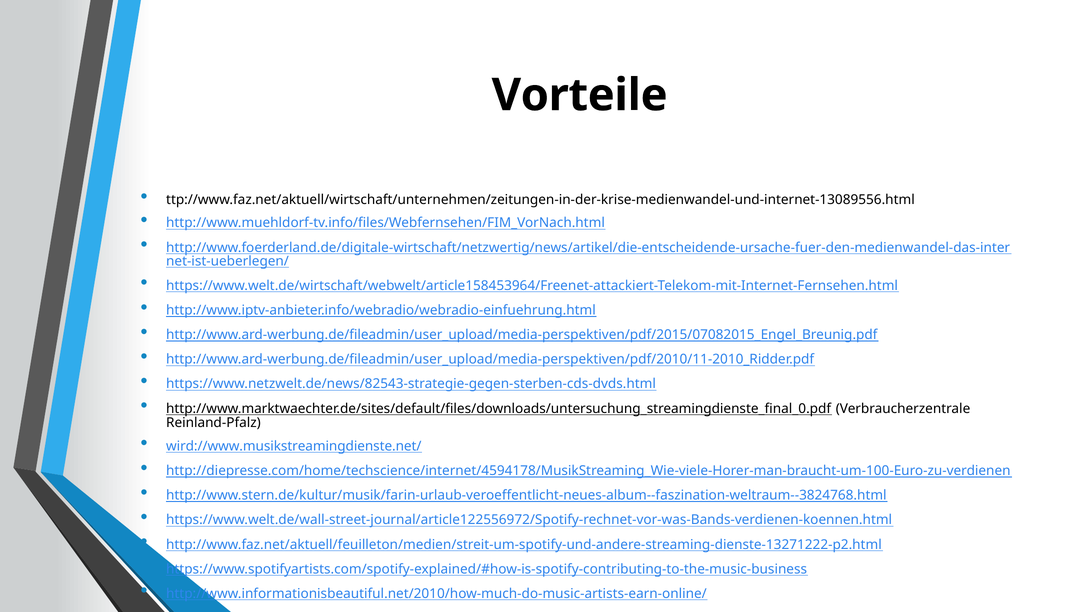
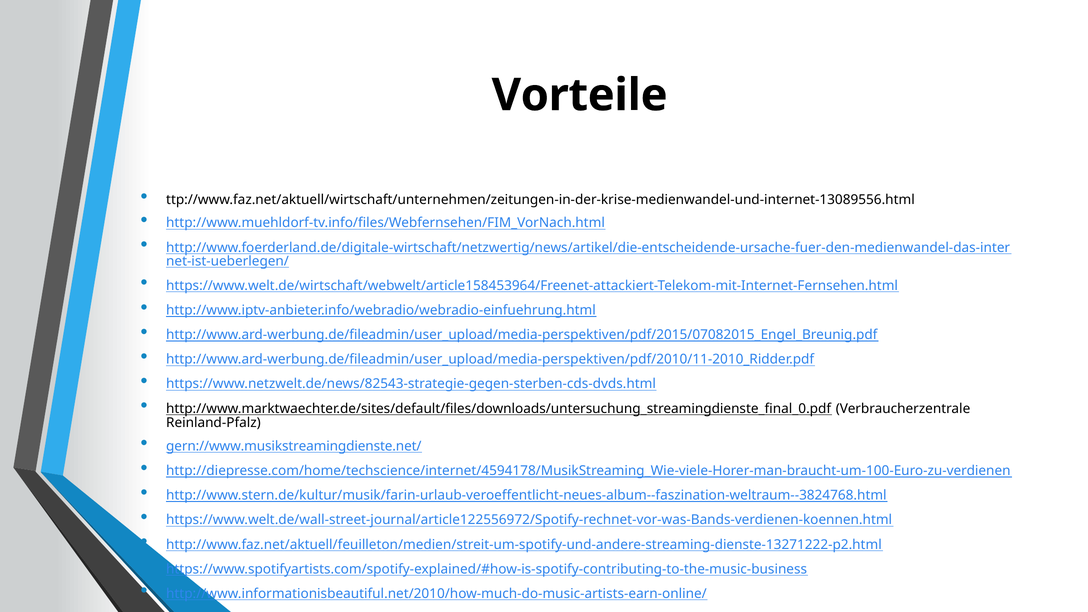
wird://www.musikstreamingdienste.net/: wird://www.musikstreamingdienste.net/ -> gern://www.musikstreamingdienste.net/ (294, 446)
